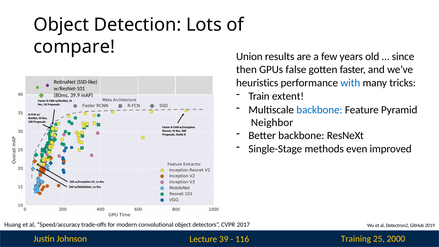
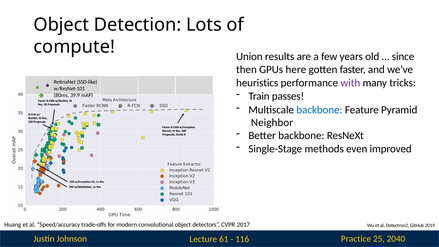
compare: compare -> compute (74, 47)
false: false -> here (296, 70)
with colour: blue -> purple (350, 83)
extent: extent -> passes (288, 96)
39: 39 -> 61 (224, 239)
Training: Training -> Practice (356, 239)
2000: 2000 -> 2040 (396, 239)
